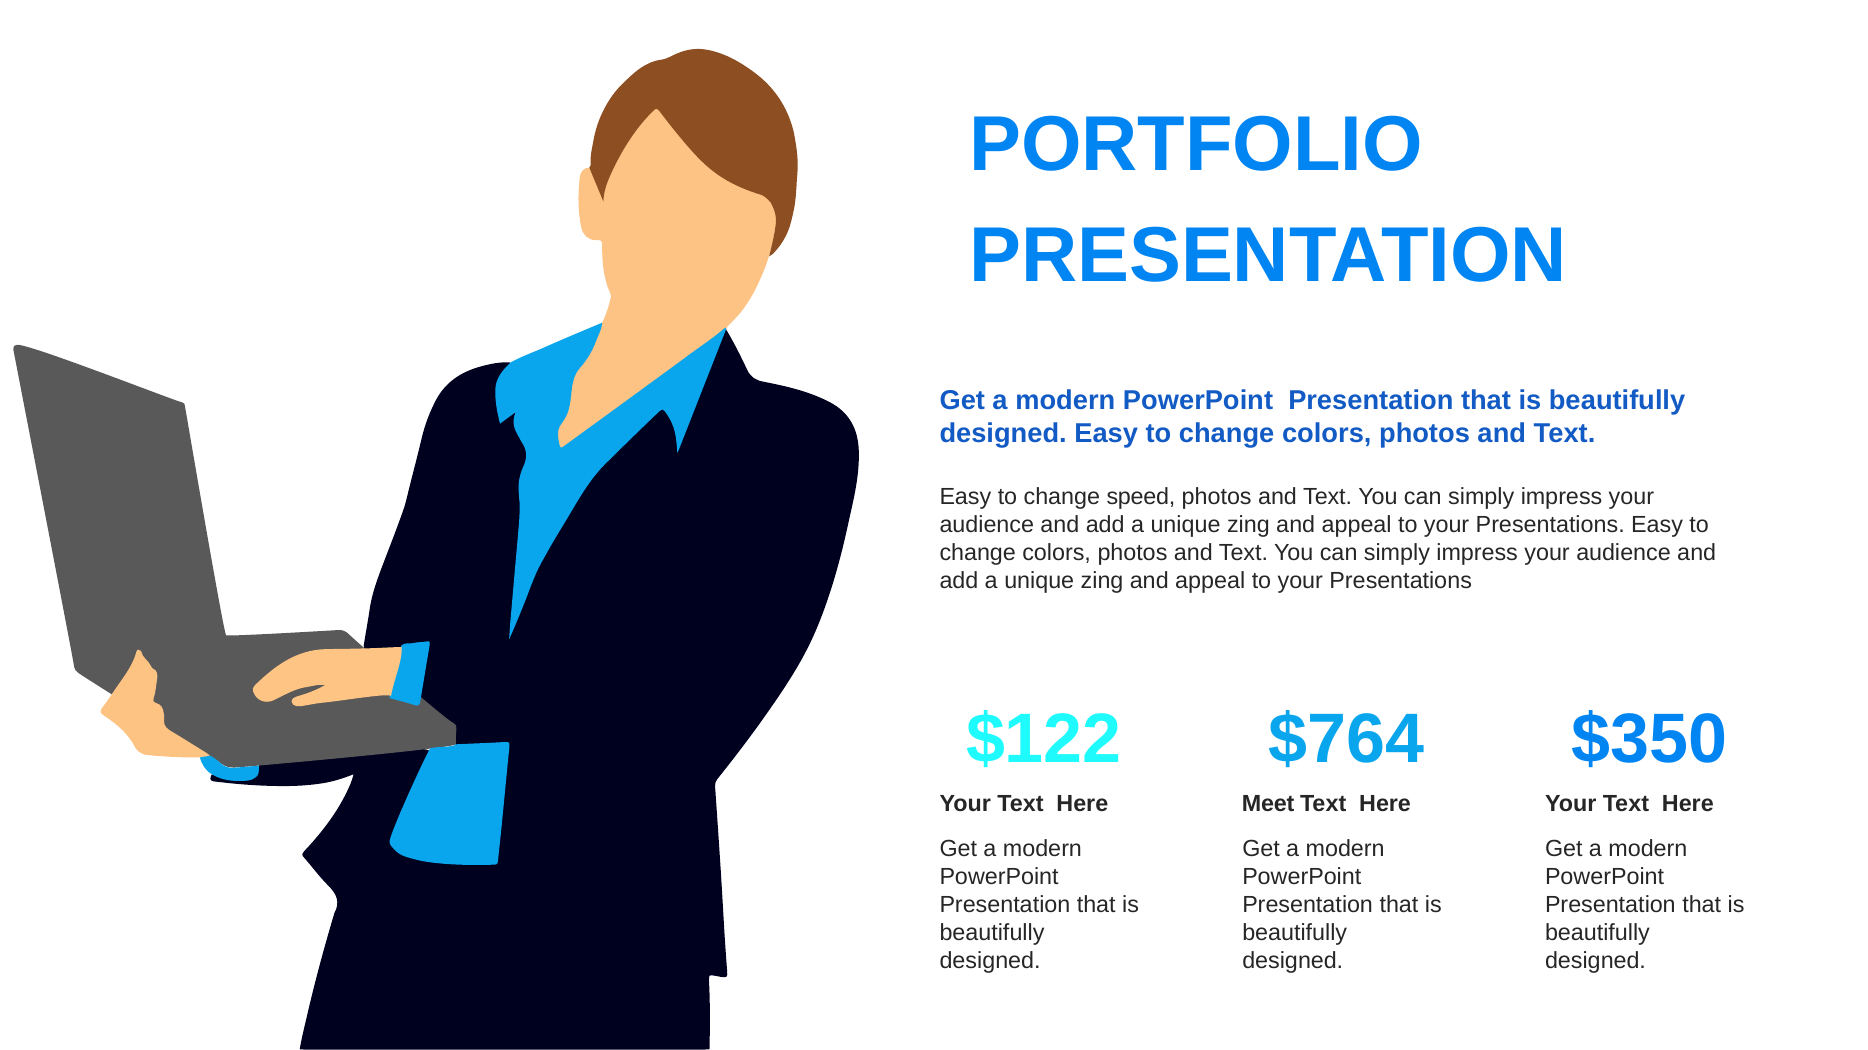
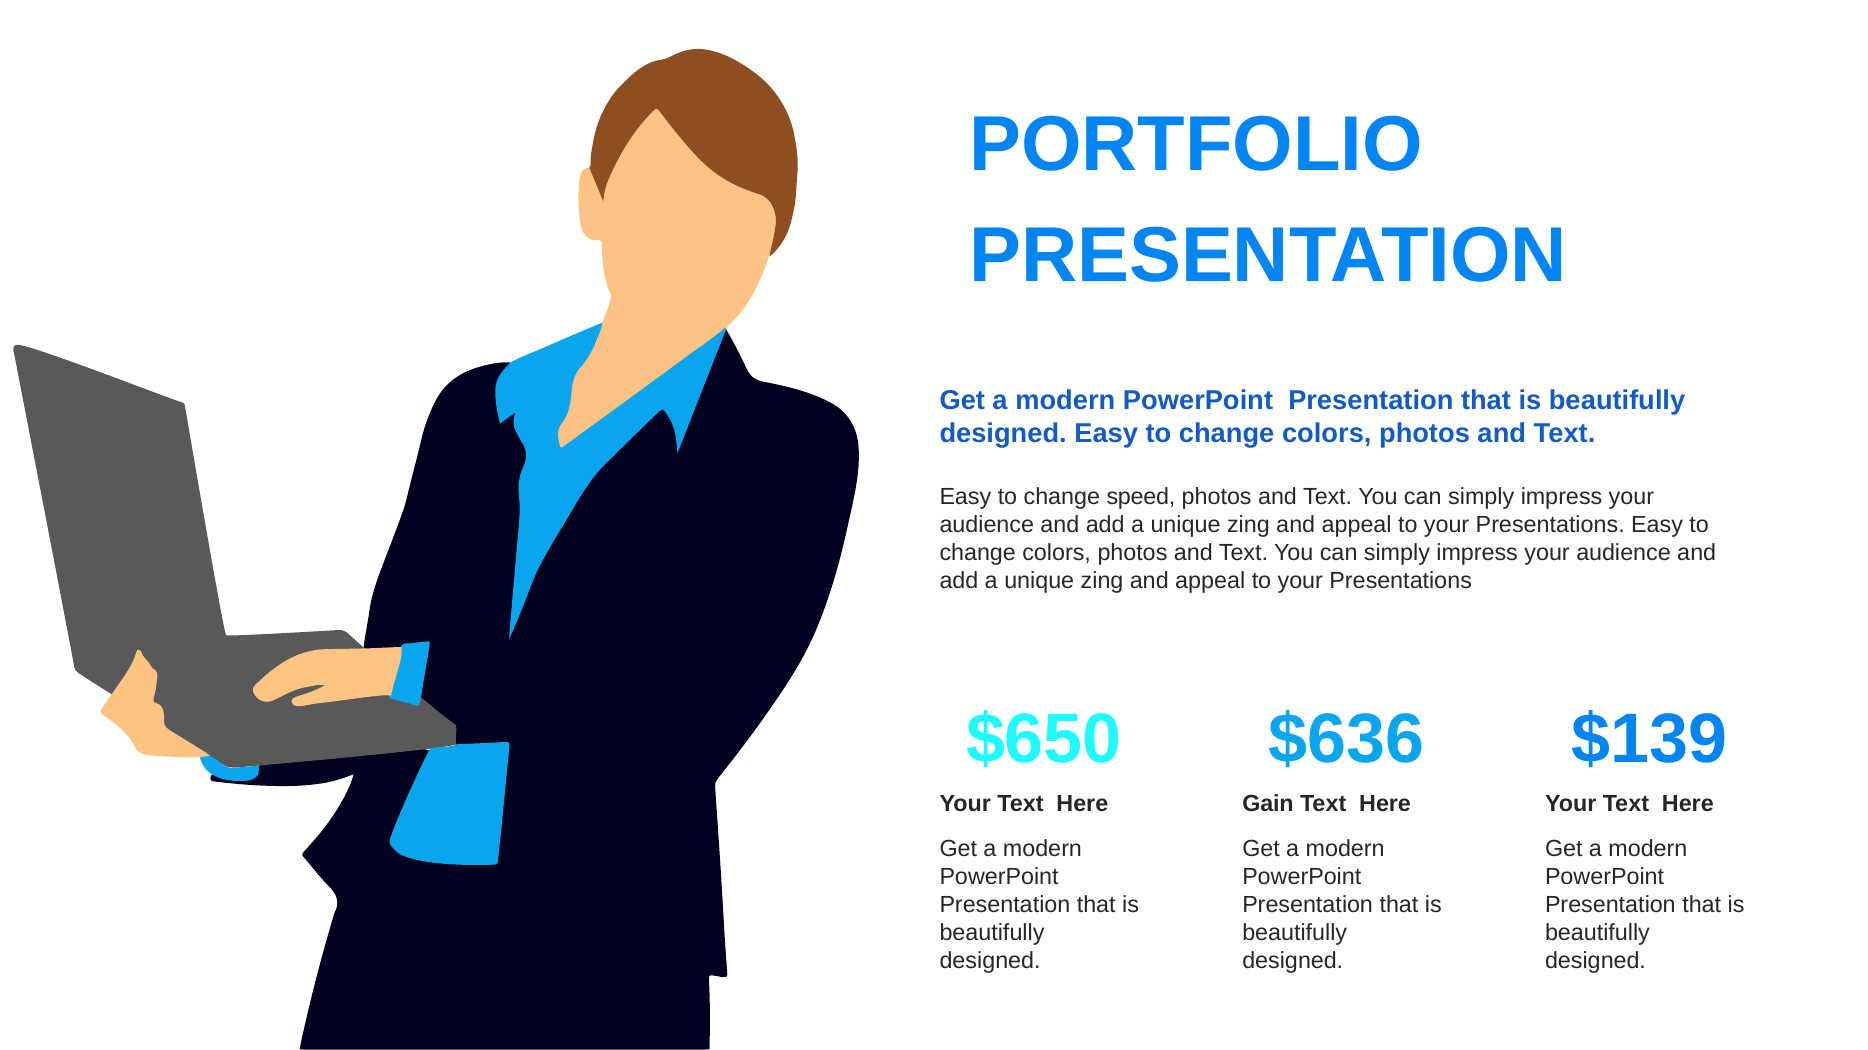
$122: $122 -> $650 (1044, 740)
$764: $764 -> $636 (1347, 740)
$350: $350 -> $139 (1649, 740)
Meet: Meet -> Gain (1268, 805)
